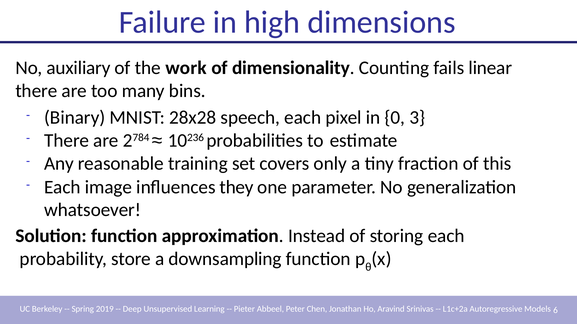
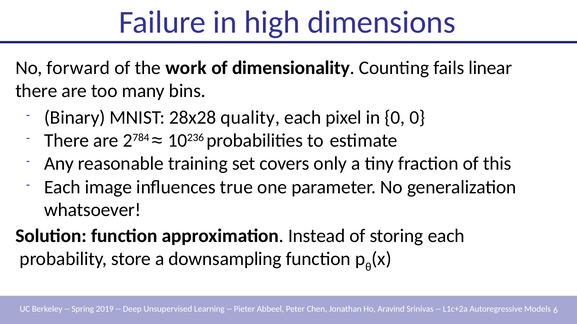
auxiliary: auxiliary -> forward (78, 68)
speech: speech -> quality (250, 118)
0 3: 3 -> 0 (417, 118)
they: they -> true (236, 187)
